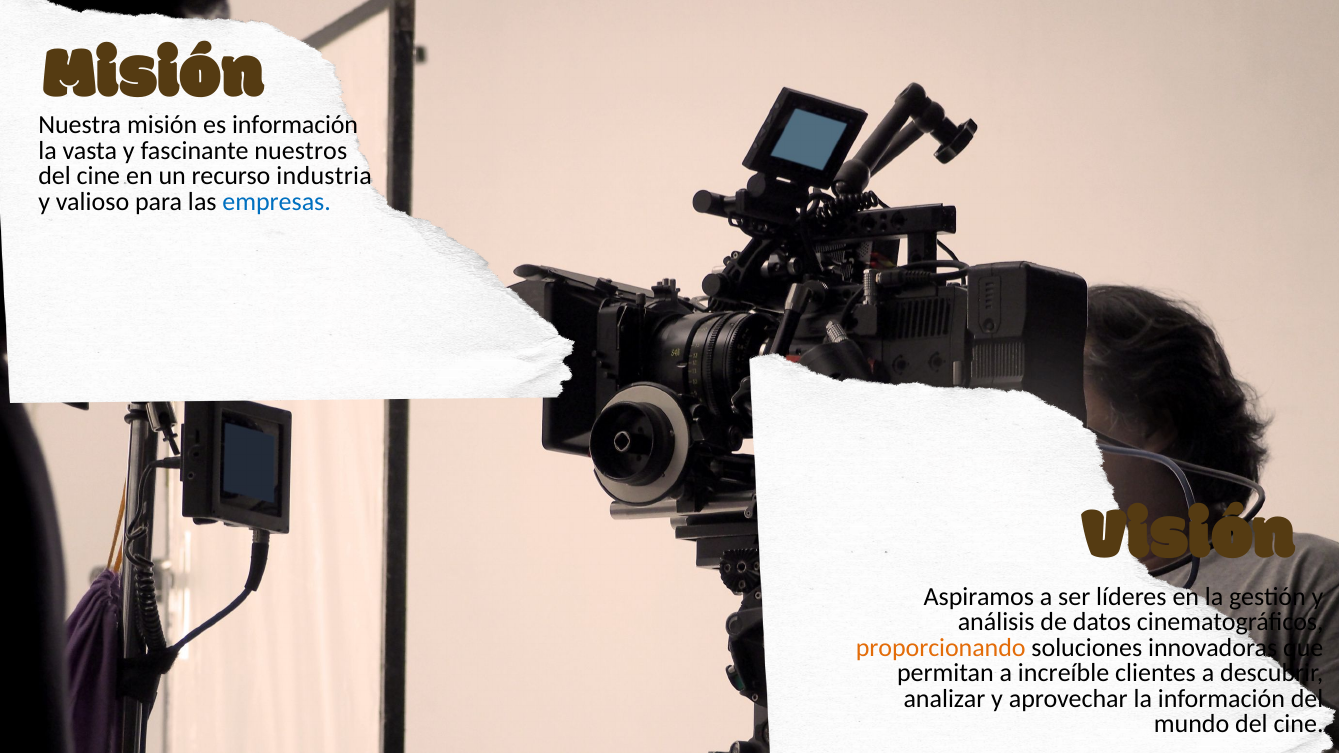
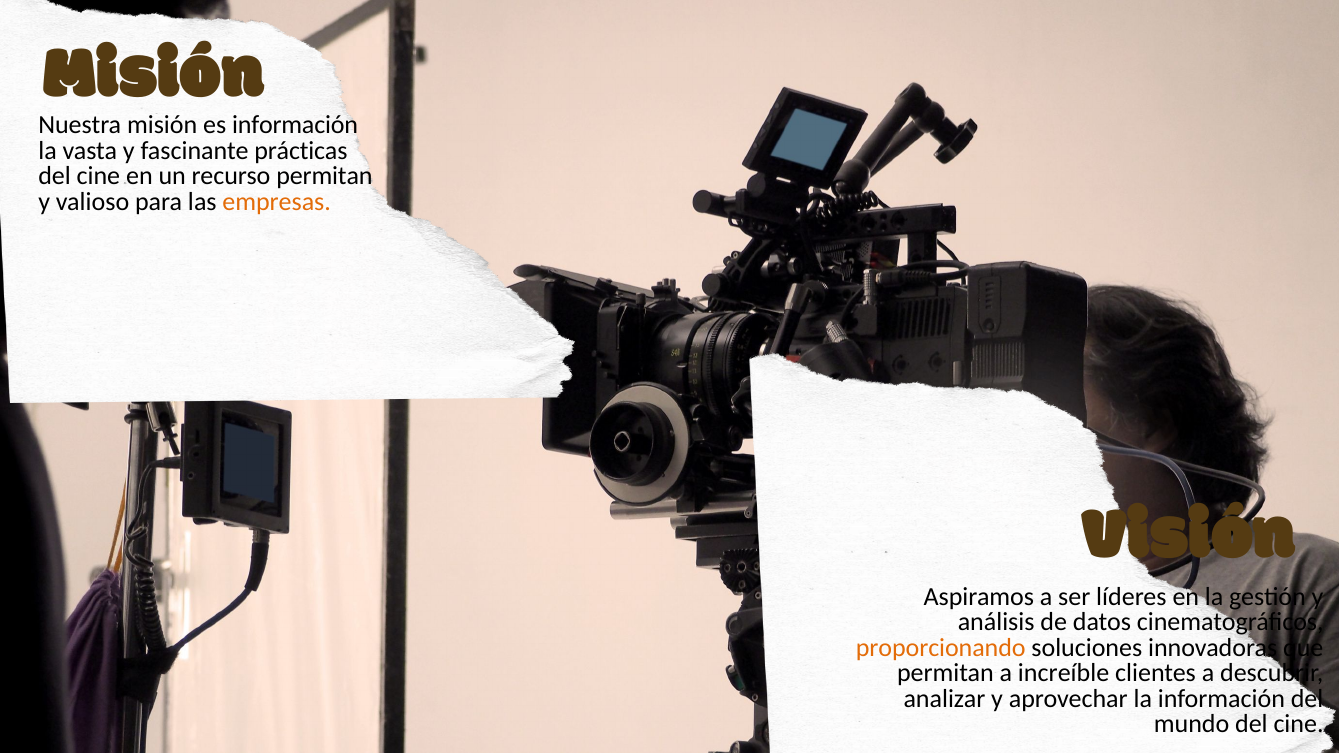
nuestros: nuestros -> prácticas (301, 151)
recurso industria: industria -> permitan (324, 176)
empresas colour: blue -> orange (277, 202)
